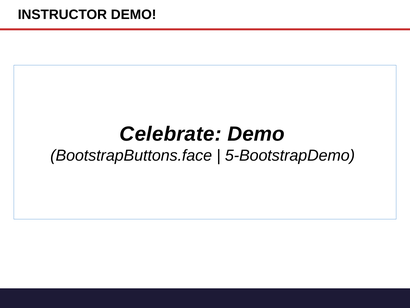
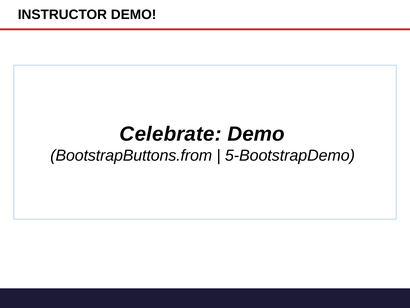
BootstrapButtons.face: BootstrapButtons.face -> BootstrapButtons.from (131, 155)
